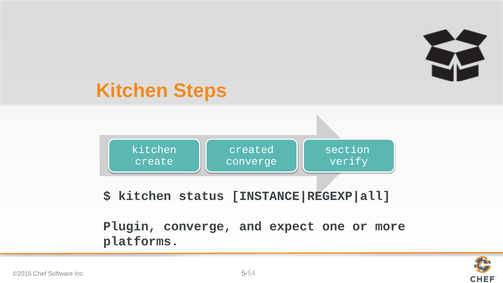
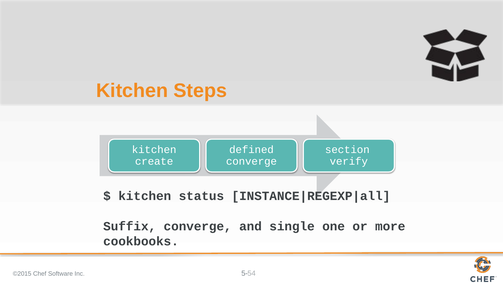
created: created -> defined (251, 150)
Plugin: Plugin -> Suffix (130, 226)
expect: expect -> single (292, 226)
platforms: platforms -> cookbooks (141, 241)
